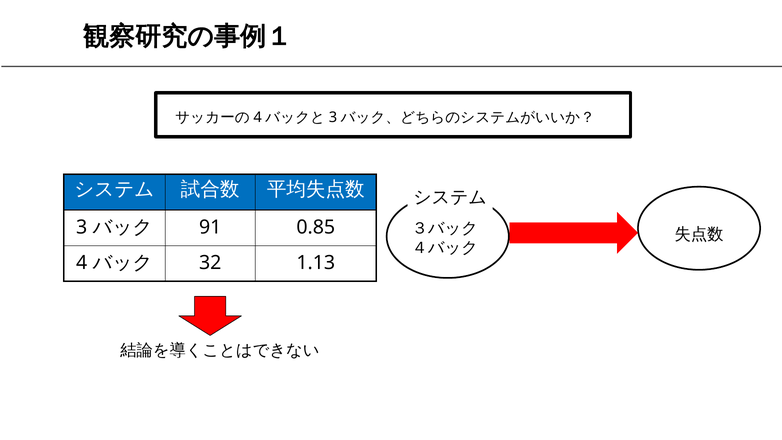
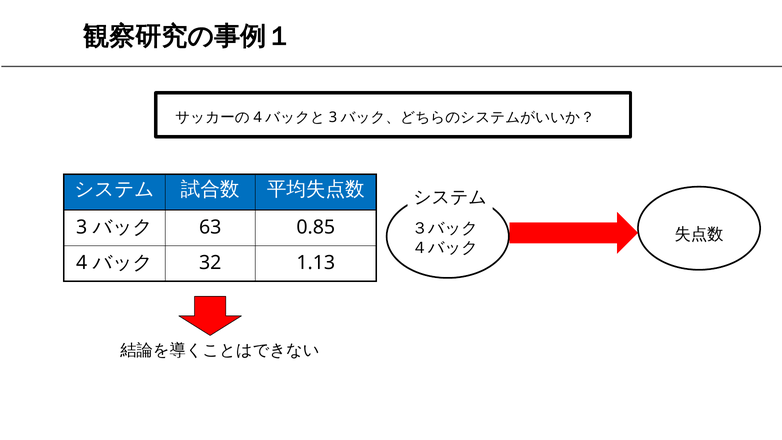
91: 91 -> 63 (210, 227)
